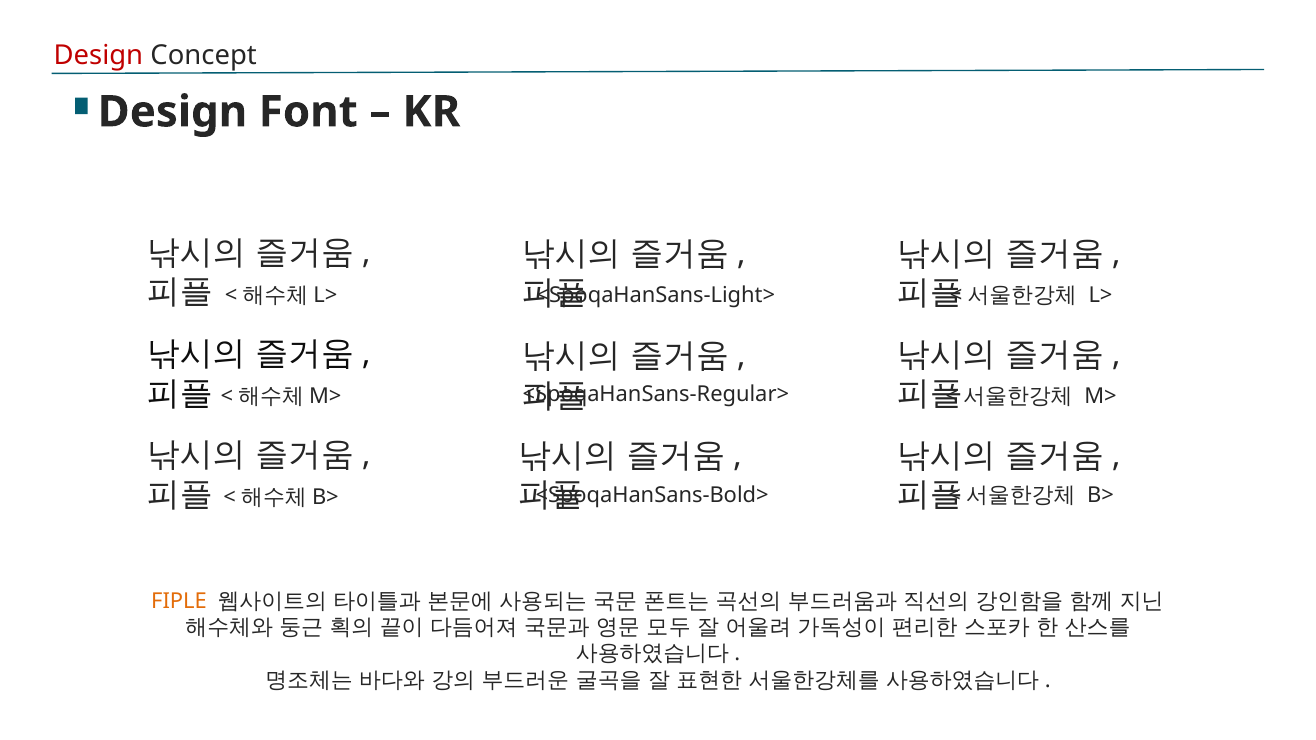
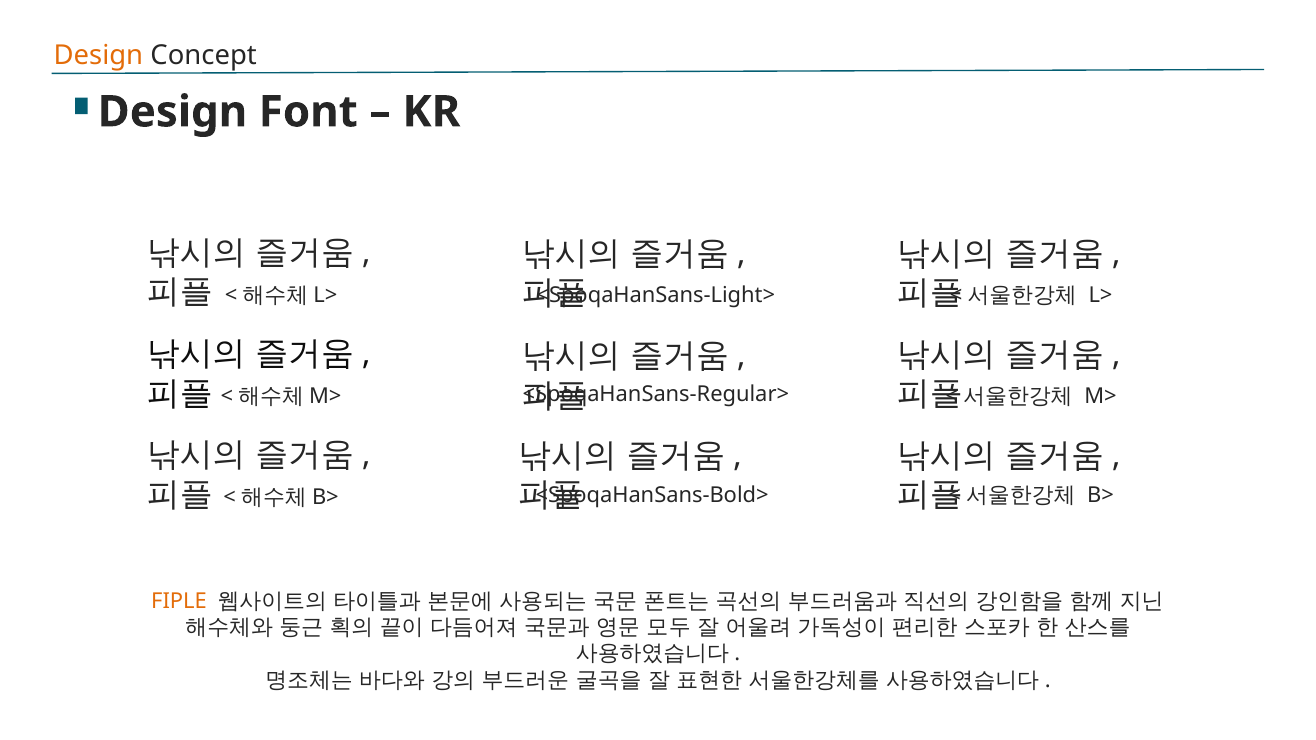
Design colour: red -> orange (98, 55)
